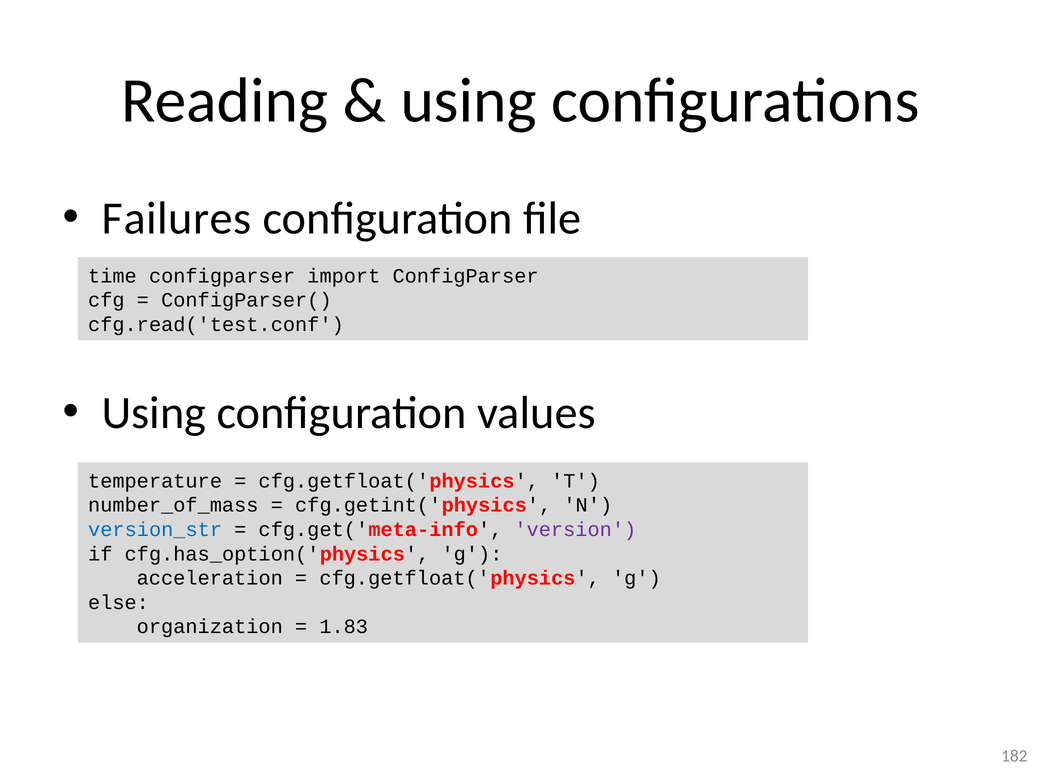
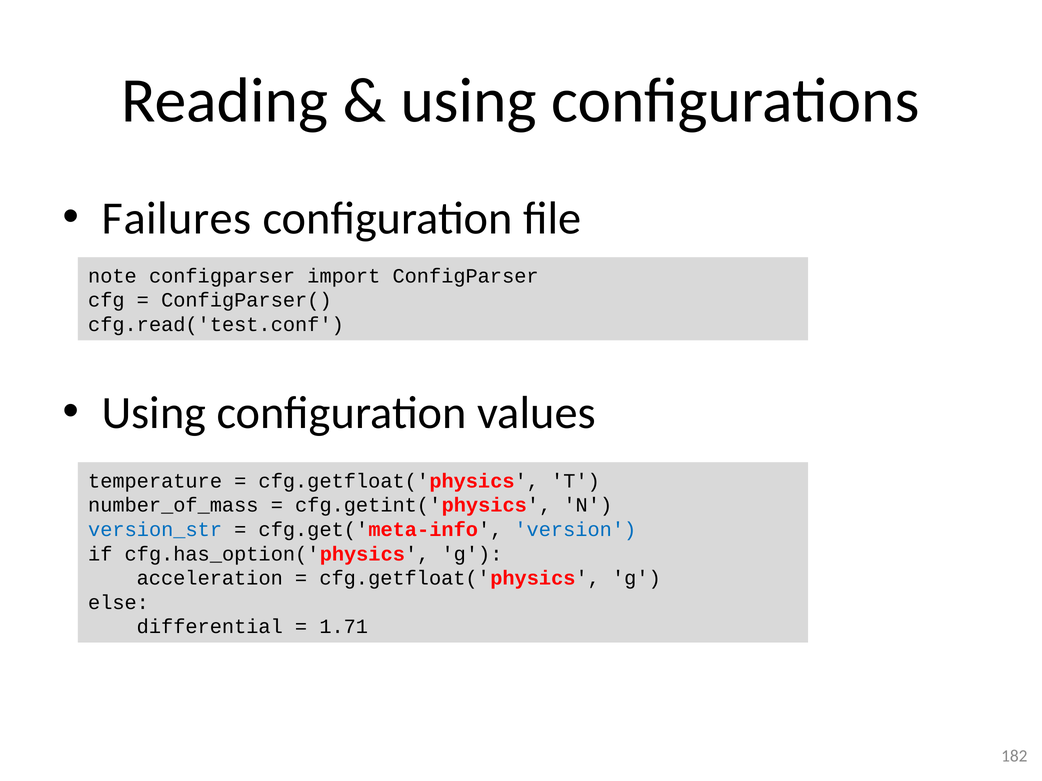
time: time -> note (112, 276)
version colour: purple -> blue (575, 530)
organization: organization -> differential (210, 627)
1.83: 1.83 -> 1.71 (344, 627)
